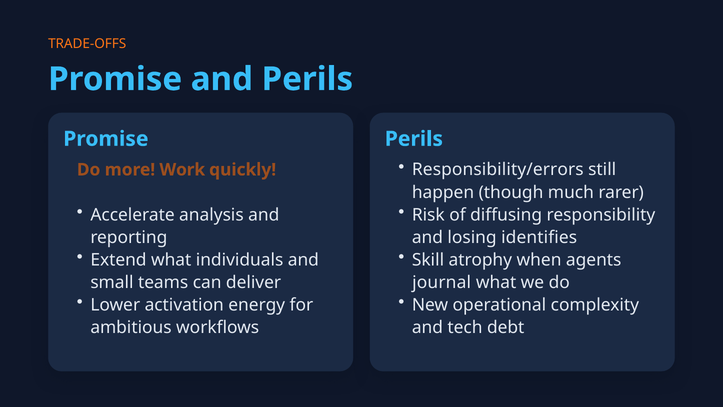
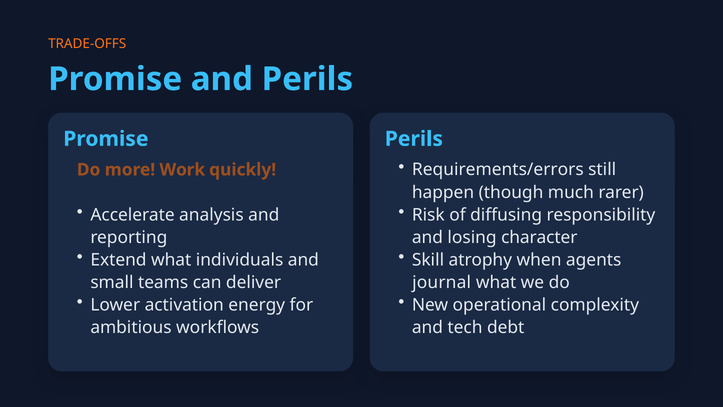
Responsibility/errors: Responsibility/errors -> Requirements/errors (498, 170)
identifies: identifies -> character (539, 237)
